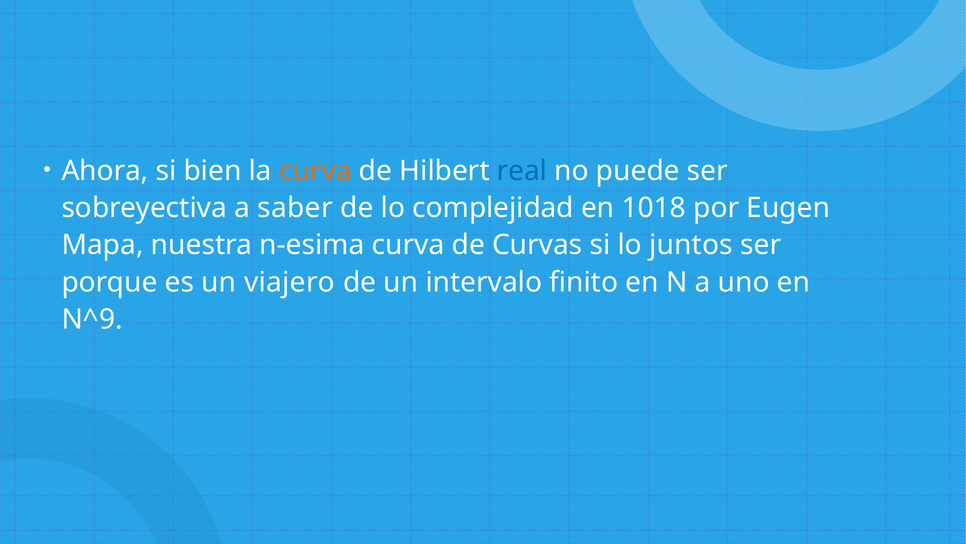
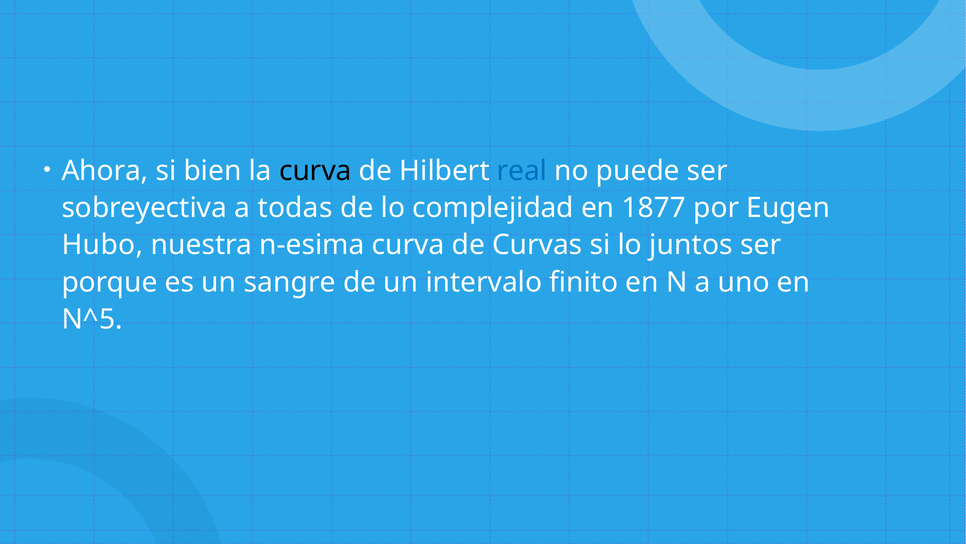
curva colour: orange -> black (315, 171)
saber: saber -> todas (295, 208)
1018: 1018 -> 1877 (654, 208)
Mapa: Mapa -> Hubo (102, 245)
viajero: viajero -> sangre (290, 282)
N^9: N^9 -> N^5 (92, 319)
